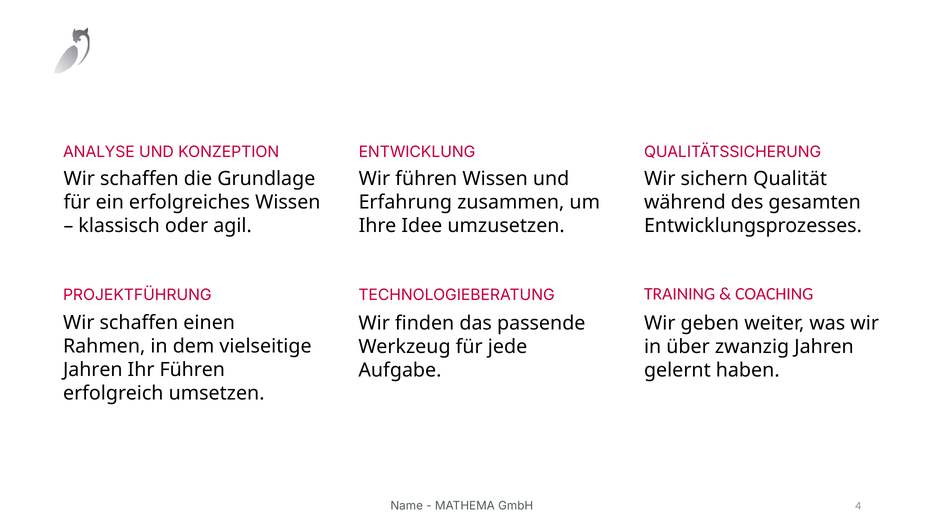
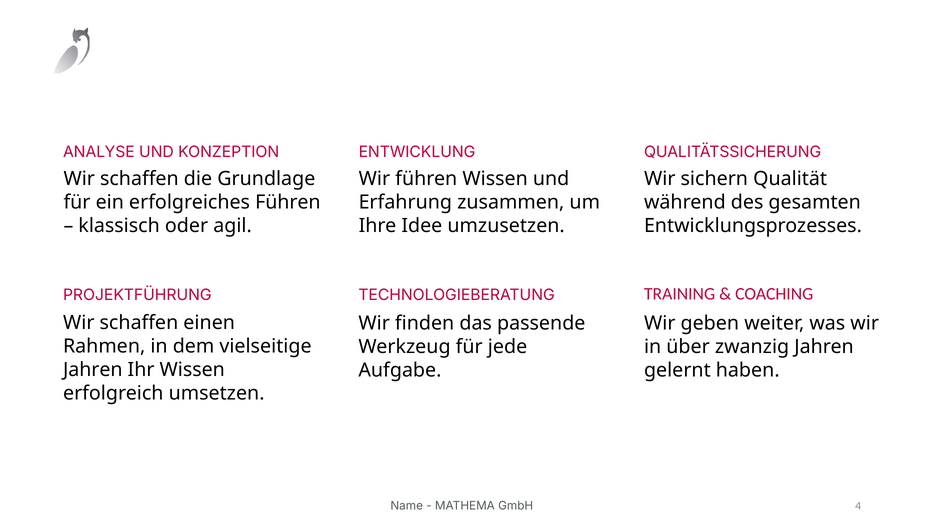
erfolgreiches Wissen: Wissen -> Führen (288, 202)
Ihr Führen: Führen -> Wissen (192, 370)
